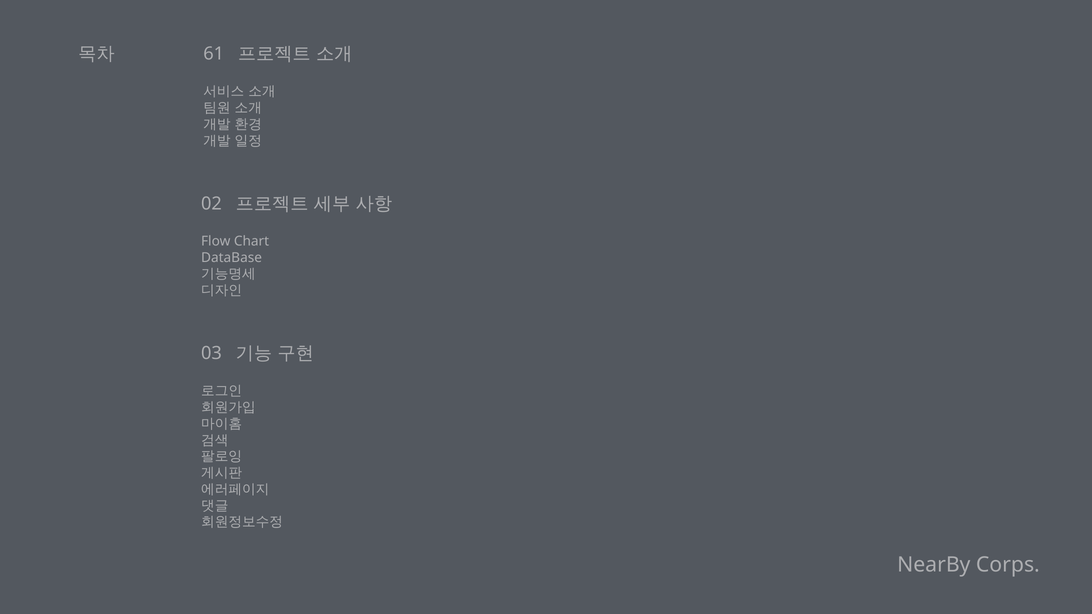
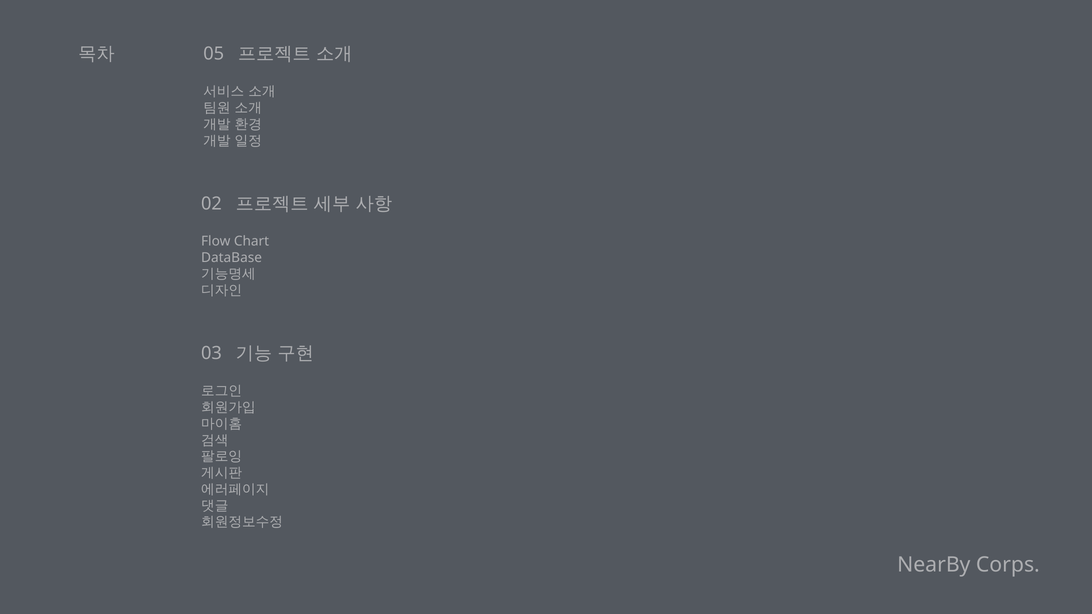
61: 61 -> 05 (214, 54)
